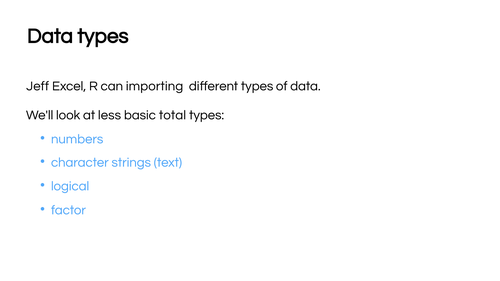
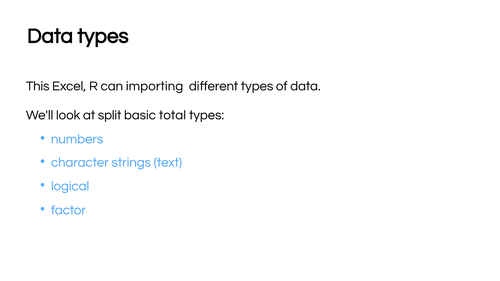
Jeff: Jeff -> This (38, 86)
less: less -> split (110, 115)
